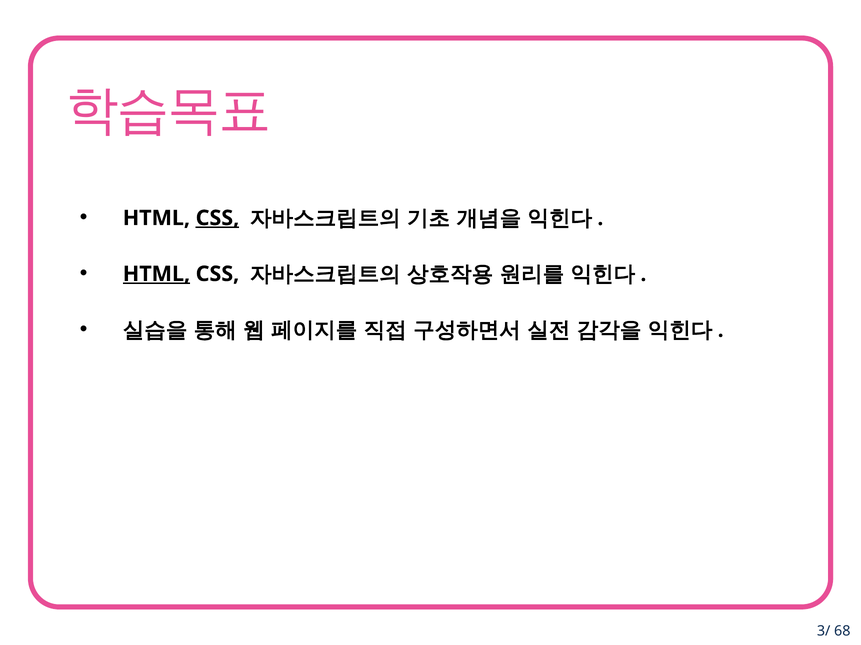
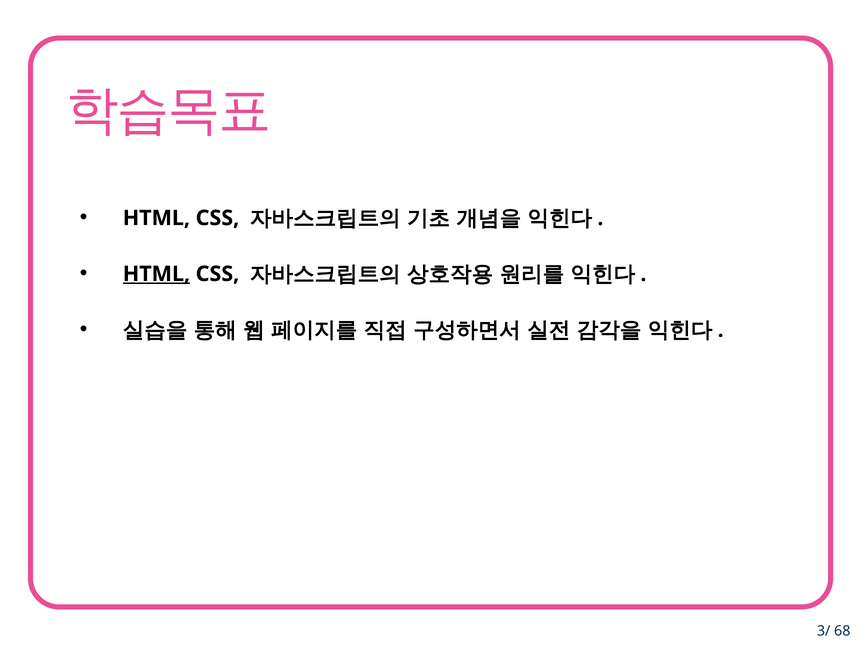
CSS underline: present -> none (217, 218)
